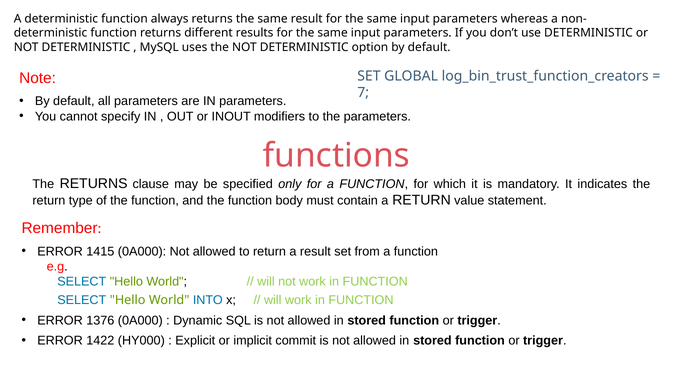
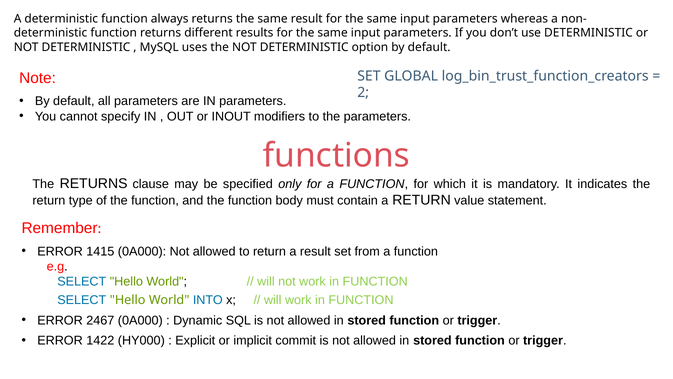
7: 7 -> 2 (363, 93)
1376: 1376 -> 2467 (100, 320)
